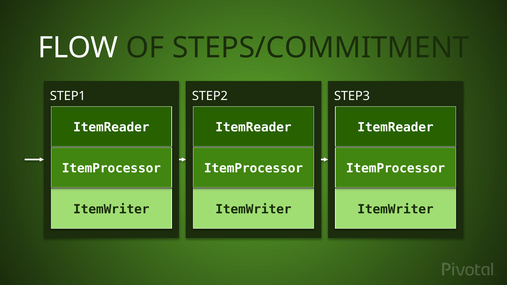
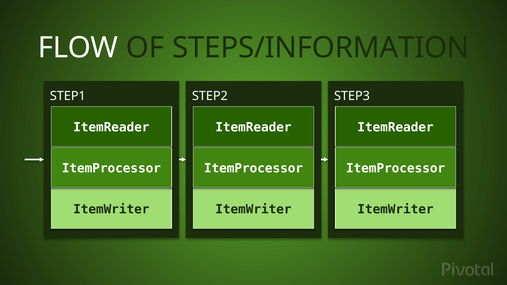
STEPS/COMMITMENT: STEPS/COMMITMENT -> STEPS/INFORMATION (321, 48)
